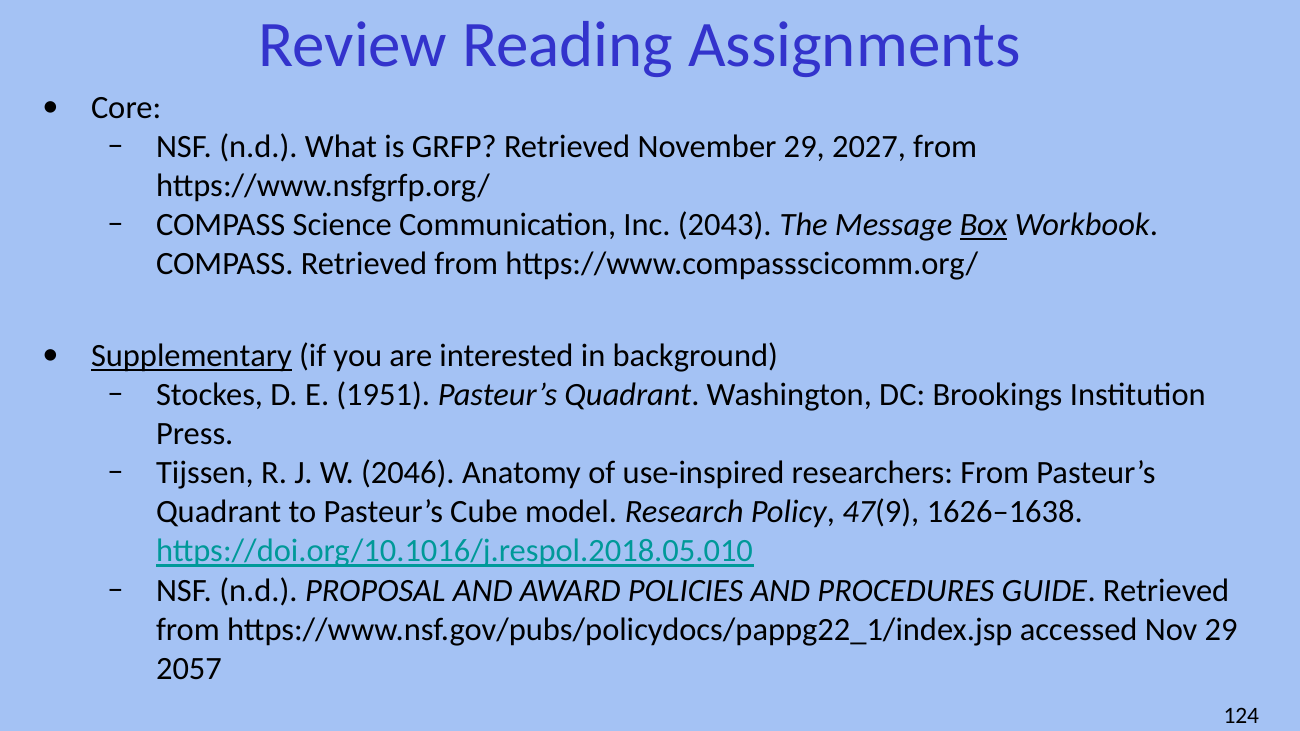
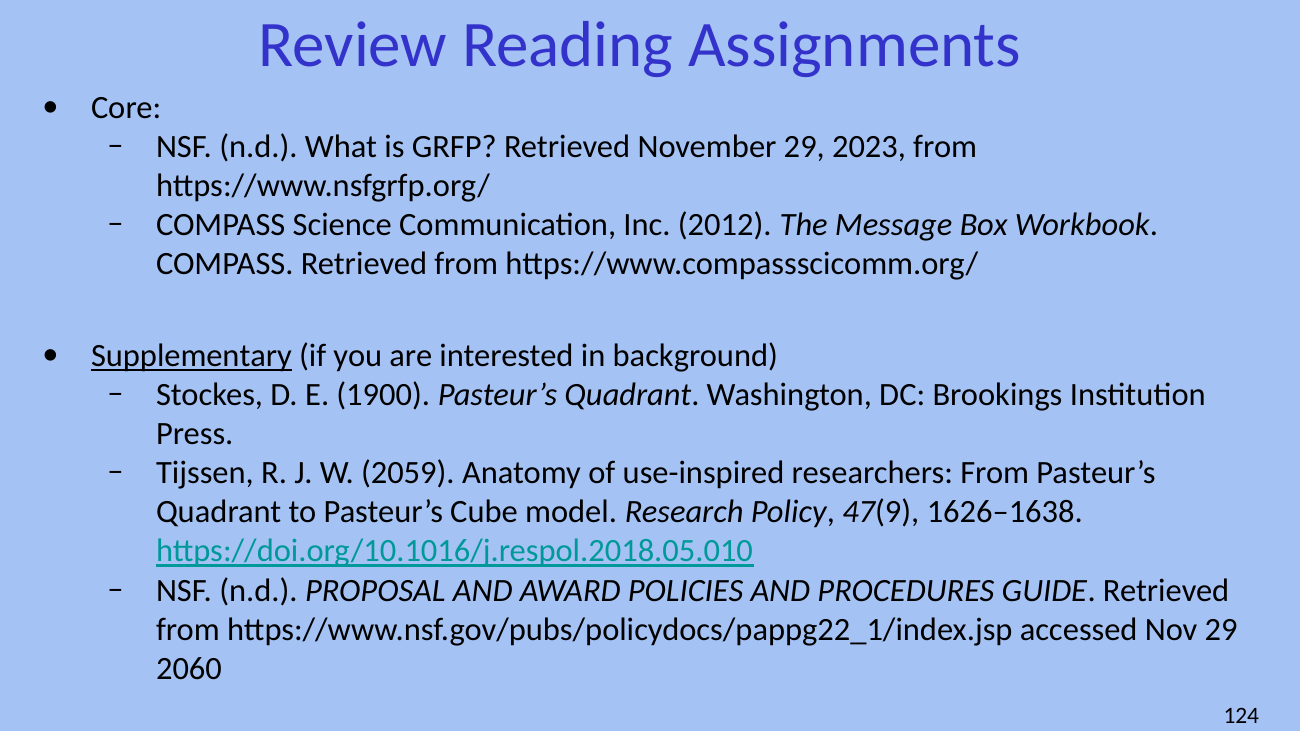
2027: 2027 -> 2023 (869, 147)
2043: 2043 -> 2012 (725, 225)
Box underline: present -> none (984, 225)
1951: 1951 -> 1900 (383, 395)
2046: 2046 -> 2059 (408, 473)
2057: 2057 -> 2060 (189, 669)
